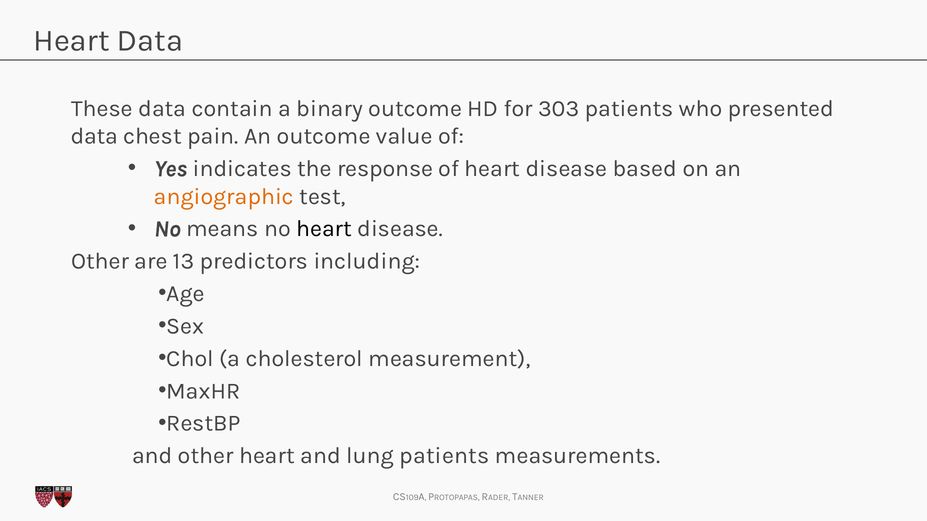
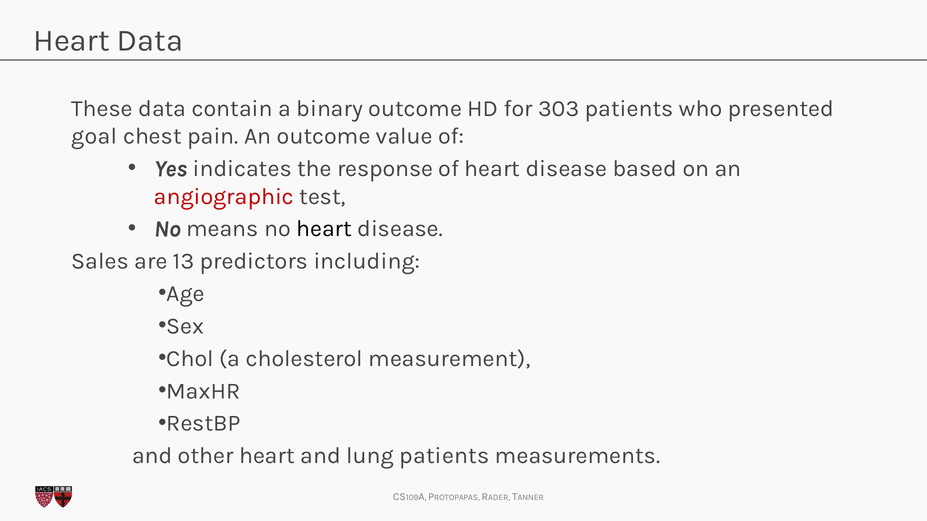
data: data -> goal (94, 136)
angiographic colour: orange -> red (224, 197)
Other: Other -> Sales (100, 261)
